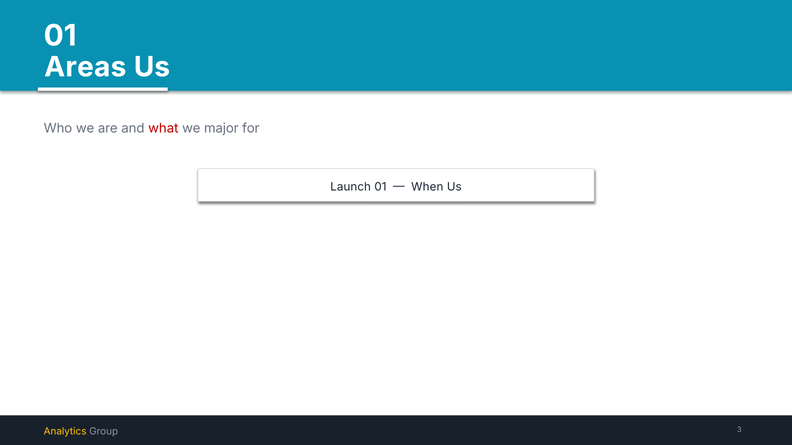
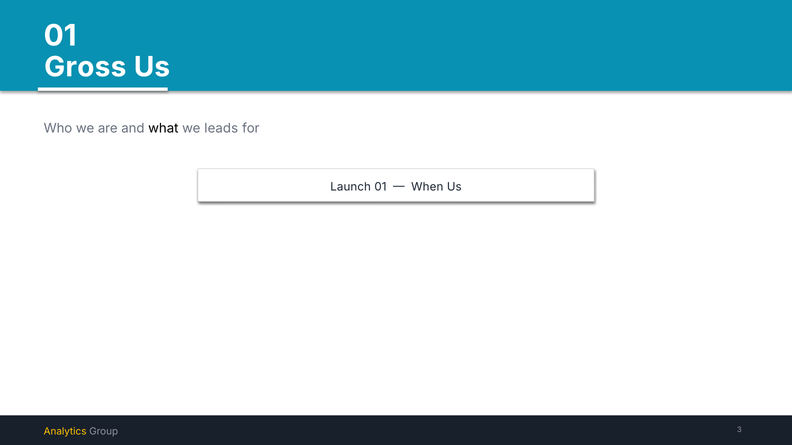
Areas: Areas -> Gross (85, 67)
what colour: red -> black (163, 129)
major: major -> leads (221, 129)
